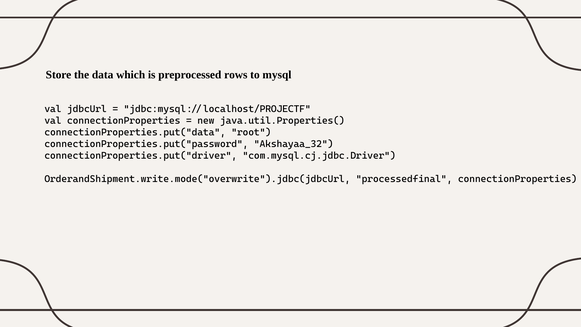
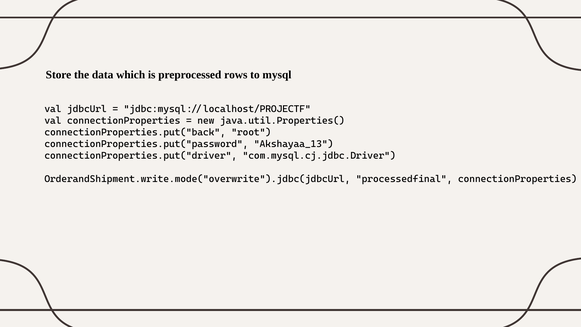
connectionProperties.put("data: connectionProperties.put("data -> connectionProperties.put("back (135, 132)
Akshayaa_32: Akshayaa_32 -> Akshayaa_13 (294, 144)
